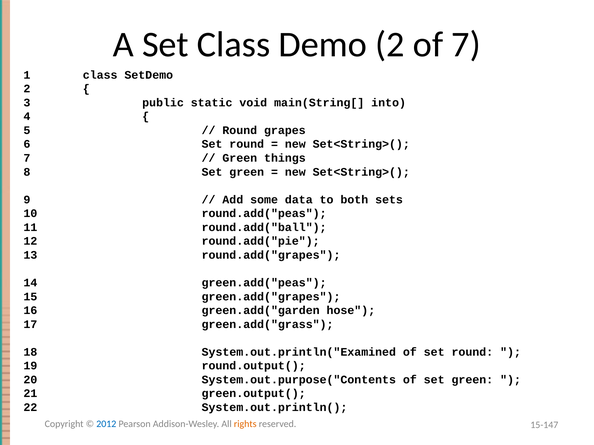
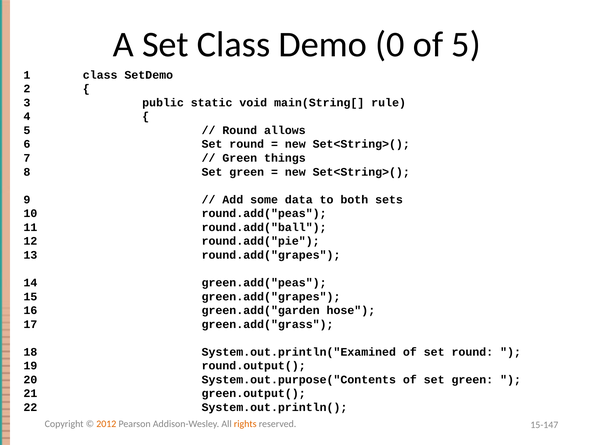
Demo 2: 2 -> 0 (390, 45)
of 7: 7 -> 5 (466, 45)
into: into -> rule (389, 103)
grapes: grapes -> allows (285, 130)
2012 colour: blue -> orange (106, 424)
